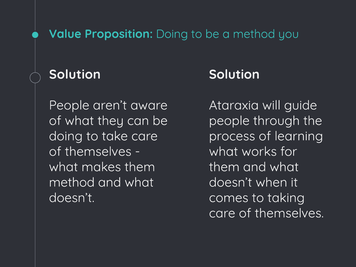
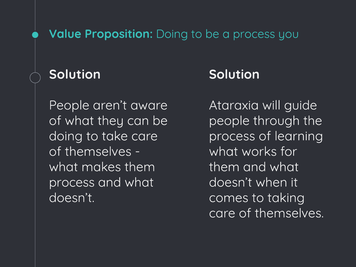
a method: method -> process (254, 34)
method: method -> process (72, 182)
